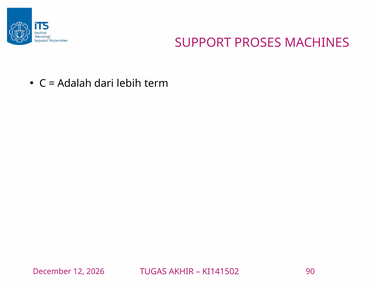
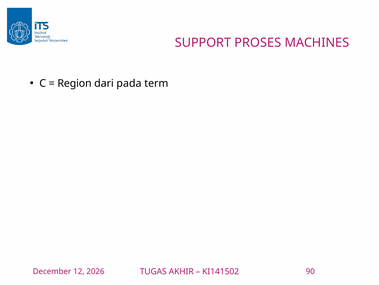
Adalah: Adalah -> Region (75, 83)
lebih: lebih -> pada (129, 83)
